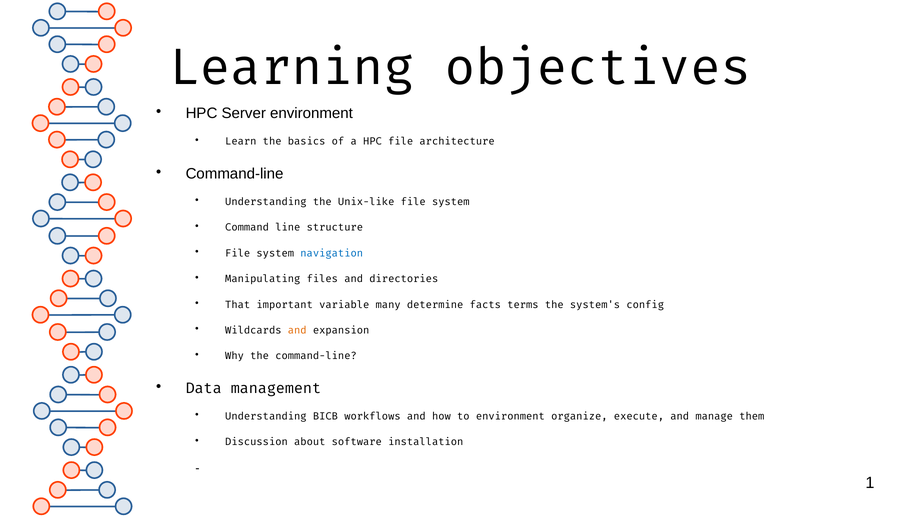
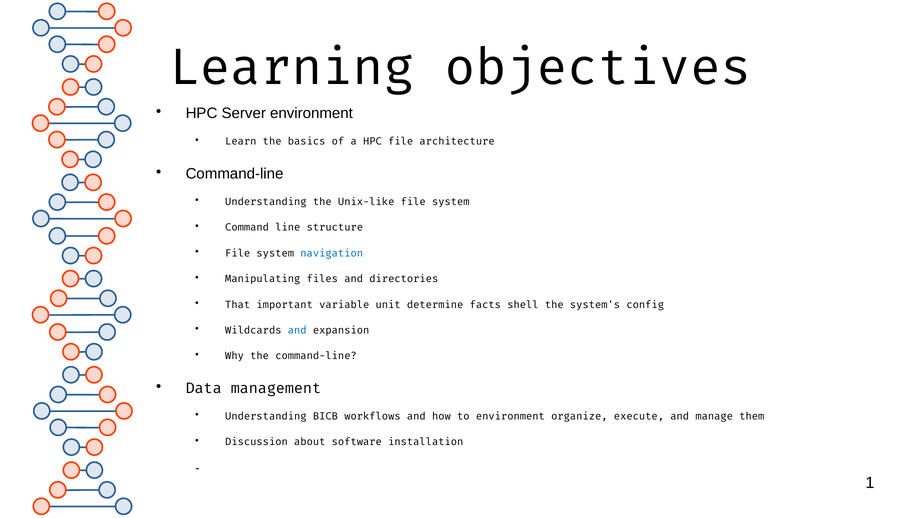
many: many -> unit (388, 305)
terms: terms -> shell (523, 305)
and colour: orange -> blue (297, 330)
